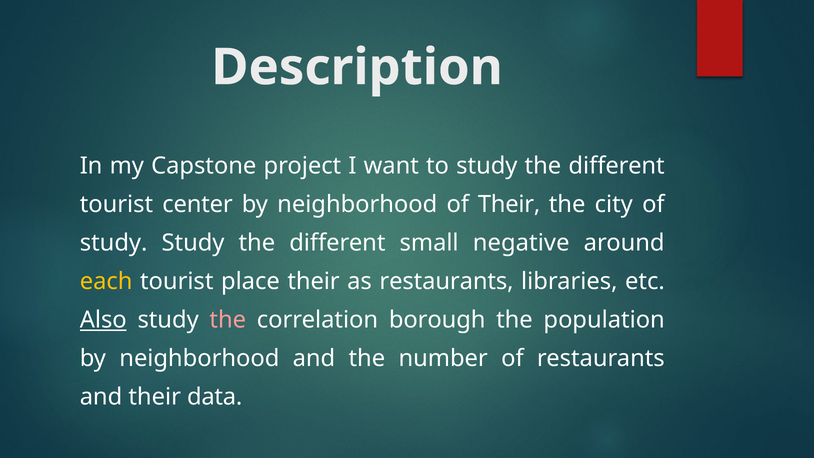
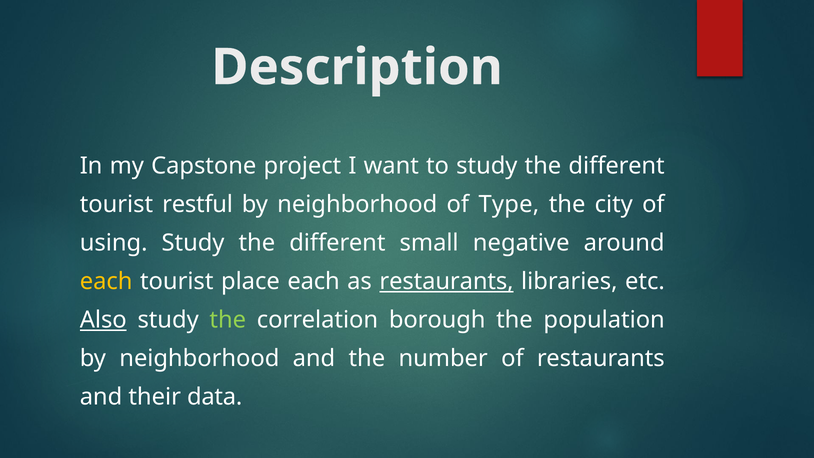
center: center -> restful (198, 204)
of Their: Their -> Type (509, 204)
study: study -> using (114, 243)
place their: their -> each (314, 281)
restaurants underline: none -> present (447, 281)
the colour: pink -> light green (228, 320)
